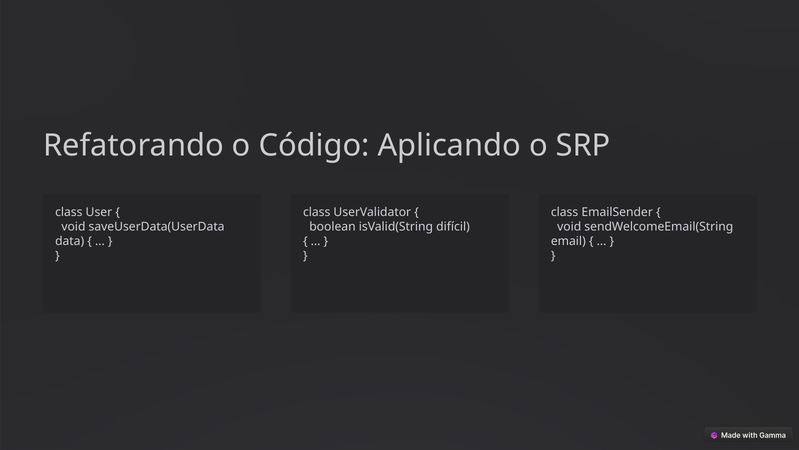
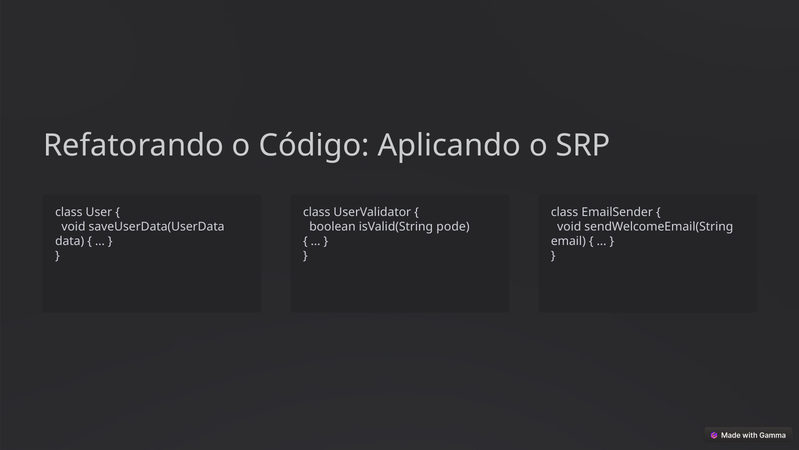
difícil: difícil -> pode (453, 226)
